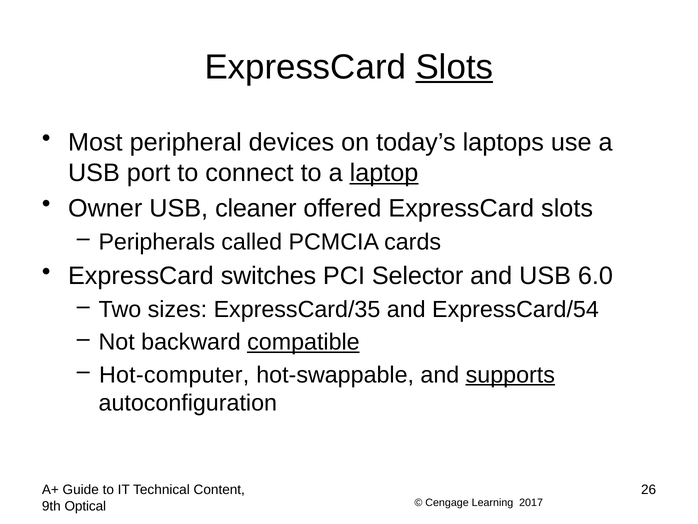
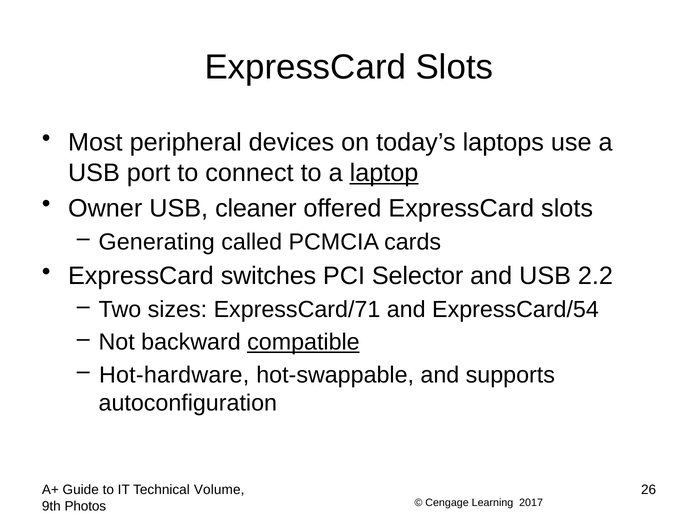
Slots underline: present -> none (454, 67)
Peripherals: Peripherals -> Generating (157, 242)
6.0: 6.0 -> 2.2 (595, 276)
ExpressCard/35: ExpressCard/35 -> ExpressCard/71 (297, 309)
Hot-computer: Hot-computer -> Hot-hardware (174, 375)
supports underline: present -> none (510, 375)
Content: Content -> Volume (219, 489)
Optical: Optical -> Photos (85, 506)
